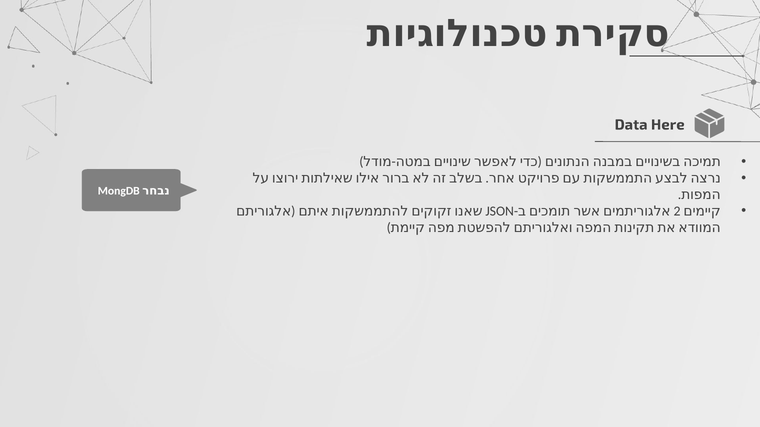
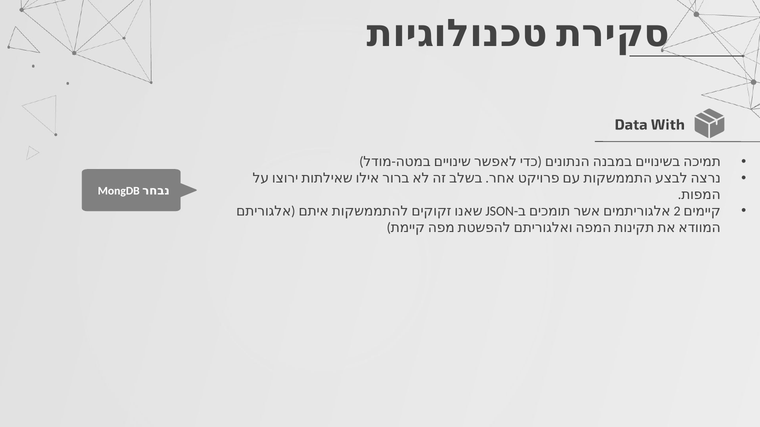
Here: Here -> With (668, 125)
